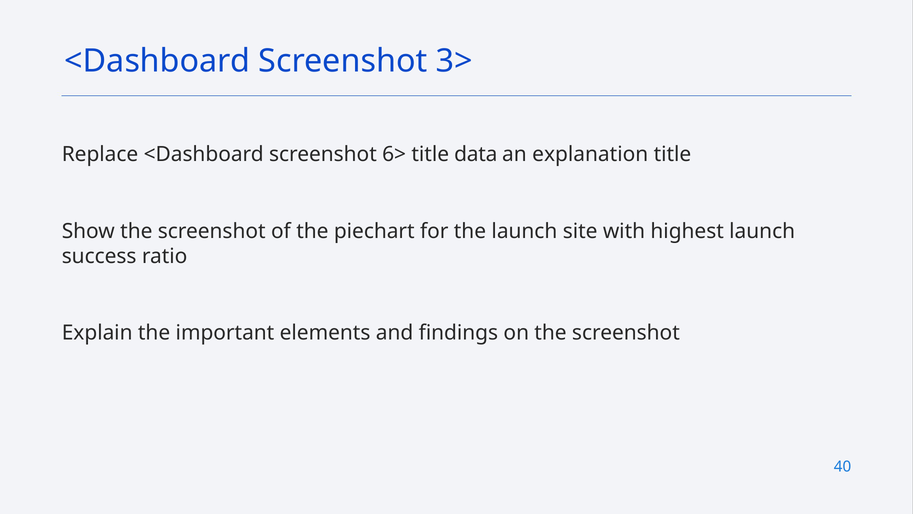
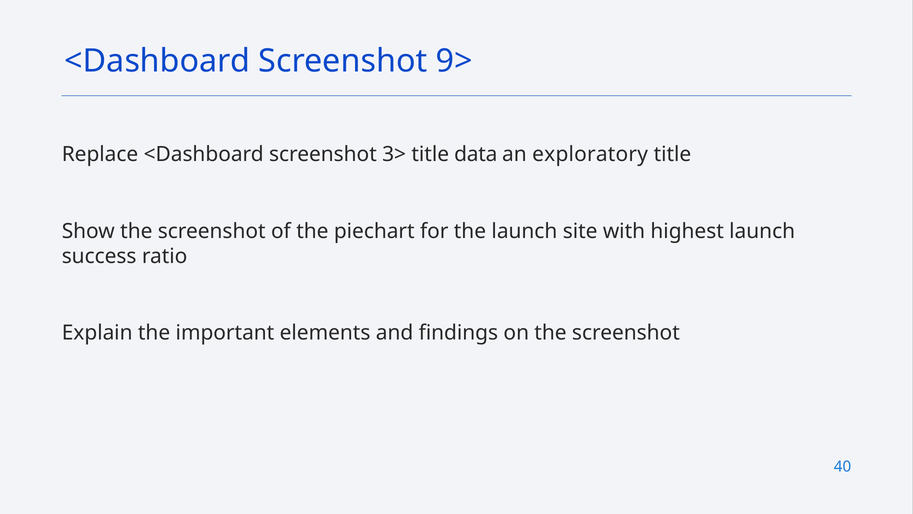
3>: 3> -> 9> (454, 61)
6>: 6> -> 3> (394, 154)
explanation: explanation -> exploratory (590, 154)
